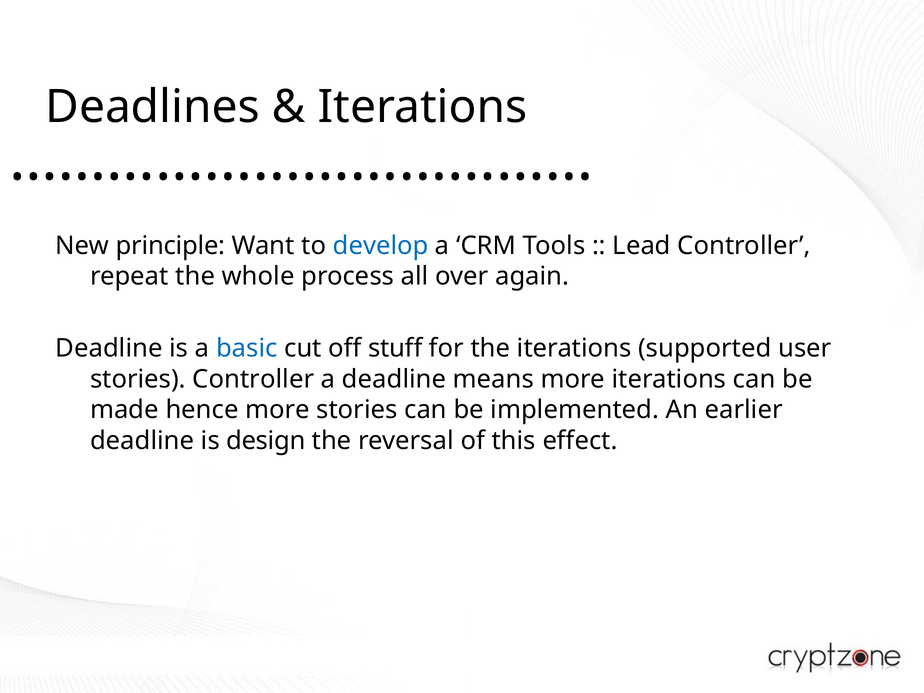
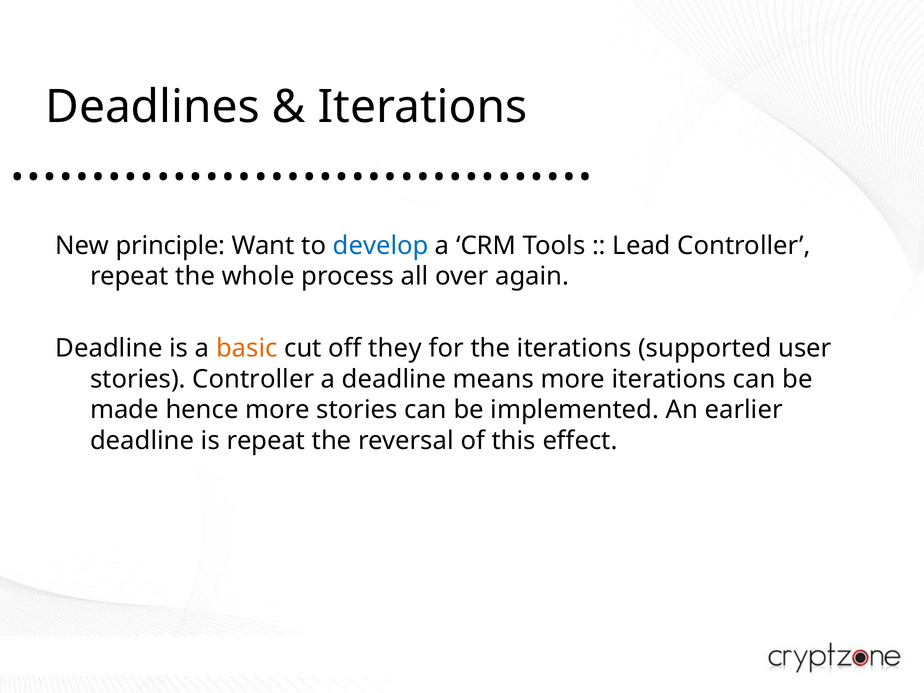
basic colour: blue -> orange (247, 348)
stuff: stuff -> they (395, 348)
is design: design -> repeat (266, 441)
